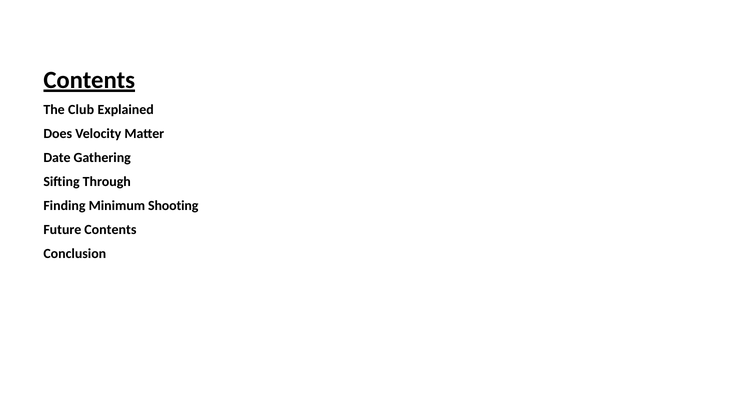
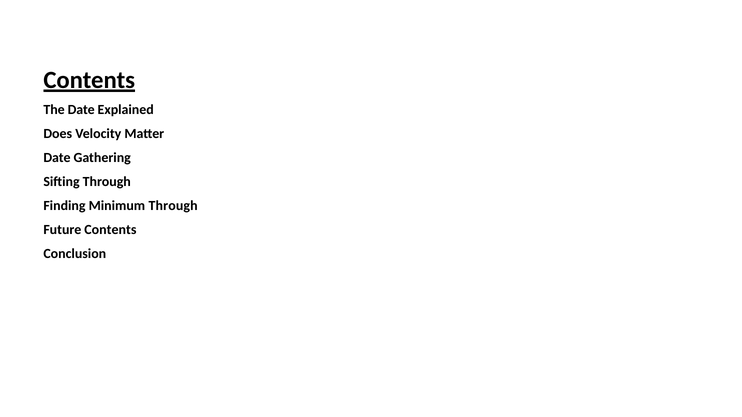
The Club: Club -> Date (81, 110)
Minimum Shooting: Shooting -> Through (173, 206)
